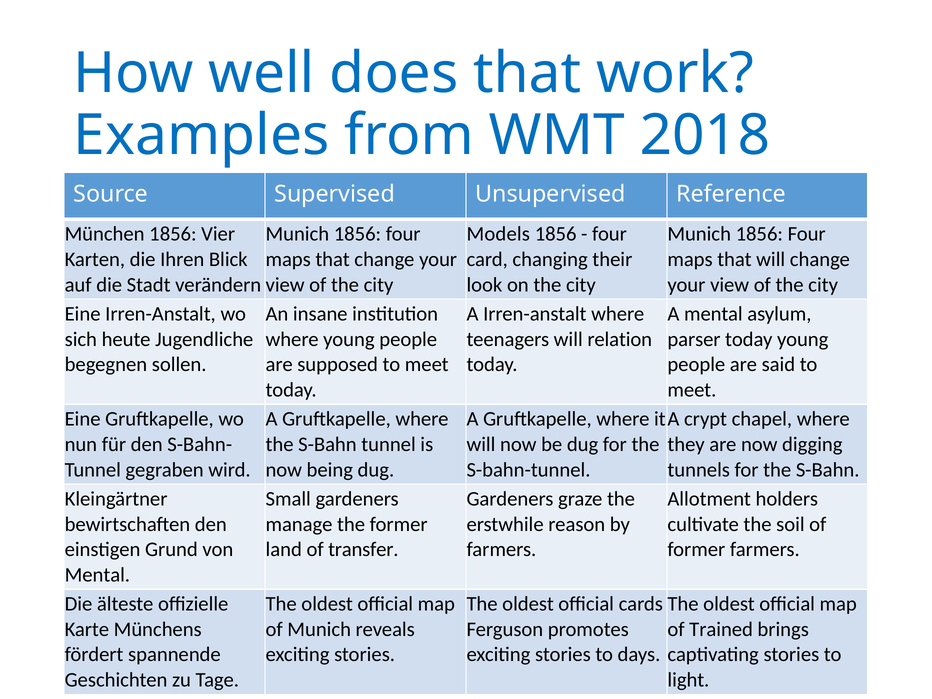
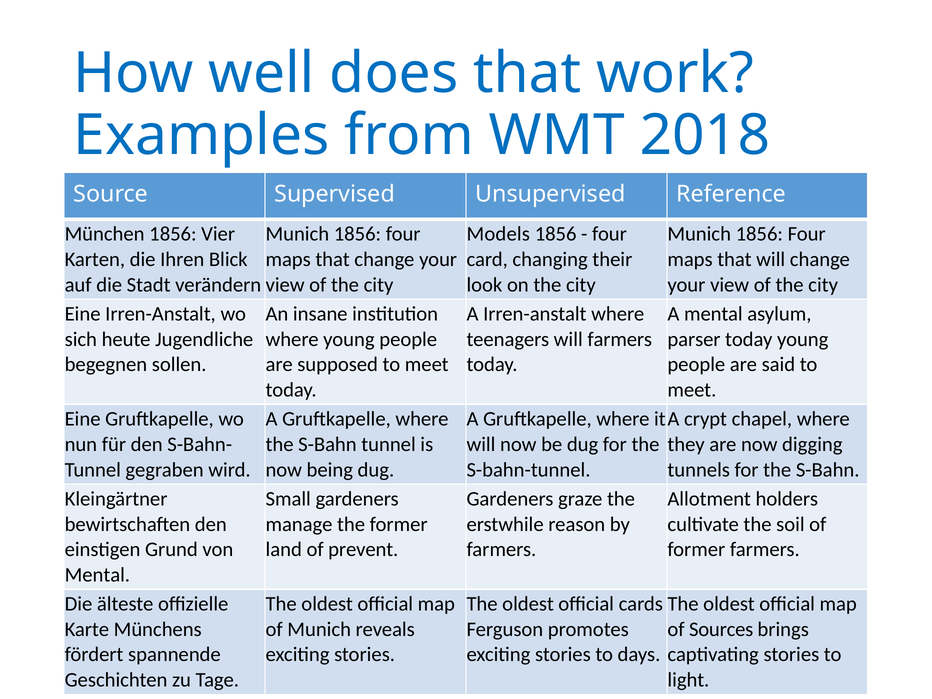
will relation: relation -> farmers (620, 339)
transfer: transfer -> prevent (363, 550)
Trained: Trained -> Sources (721, 629)
